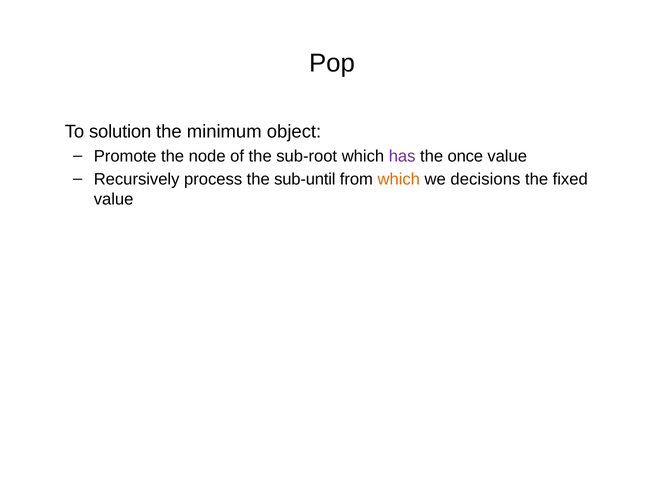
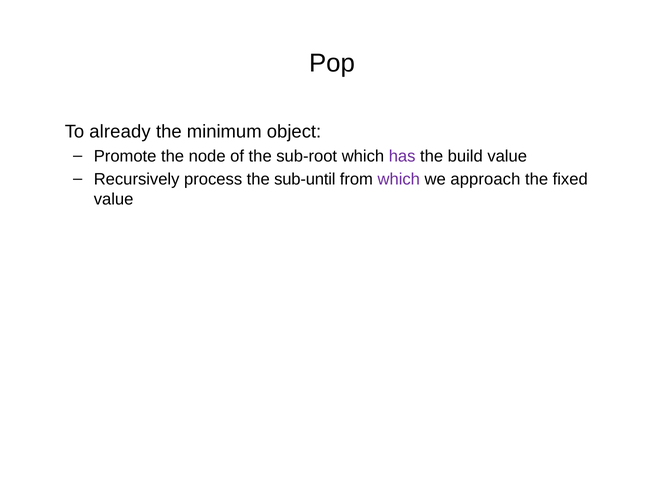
solution: solution -> already (120, 132)
once: once -> build (465, 156)
which colour: orange -> purple (399, 179)
decisions: decisions -> approach (485, 179)
